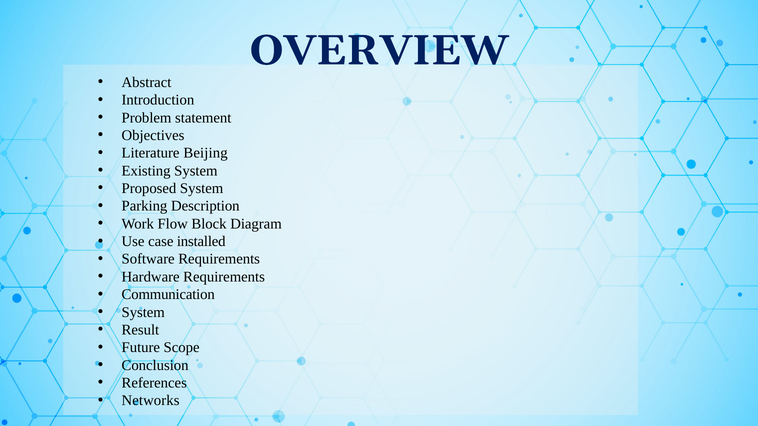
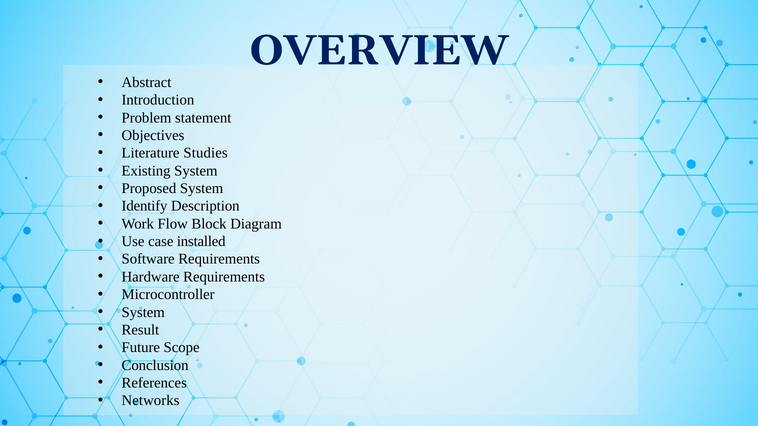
Beijing: Beijing -> Studies (206, 153)
Parking: Parking -> Identify (145, 206)
Communication: Communication -> Microcontroller (168, 295)
